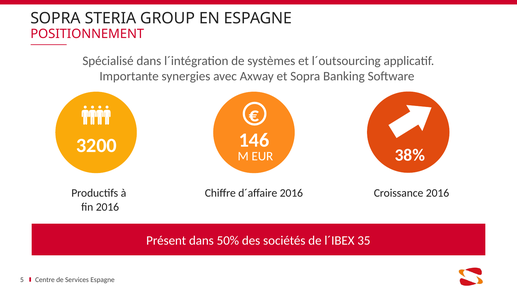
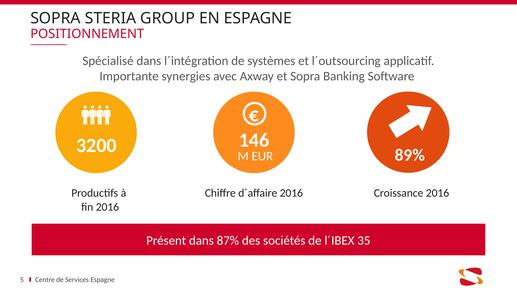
38%: 38% -> 89% (410, 155)
50%: 50% -> 87% (228, 240)
